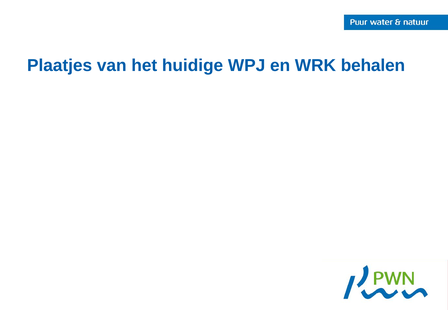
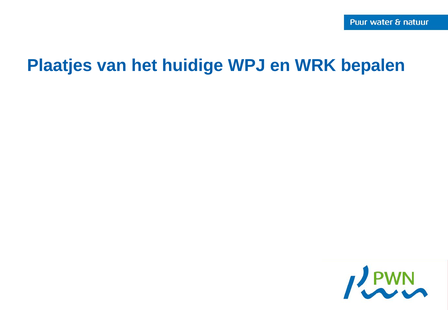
behalen: behalen -> bepalen (373, 65)
